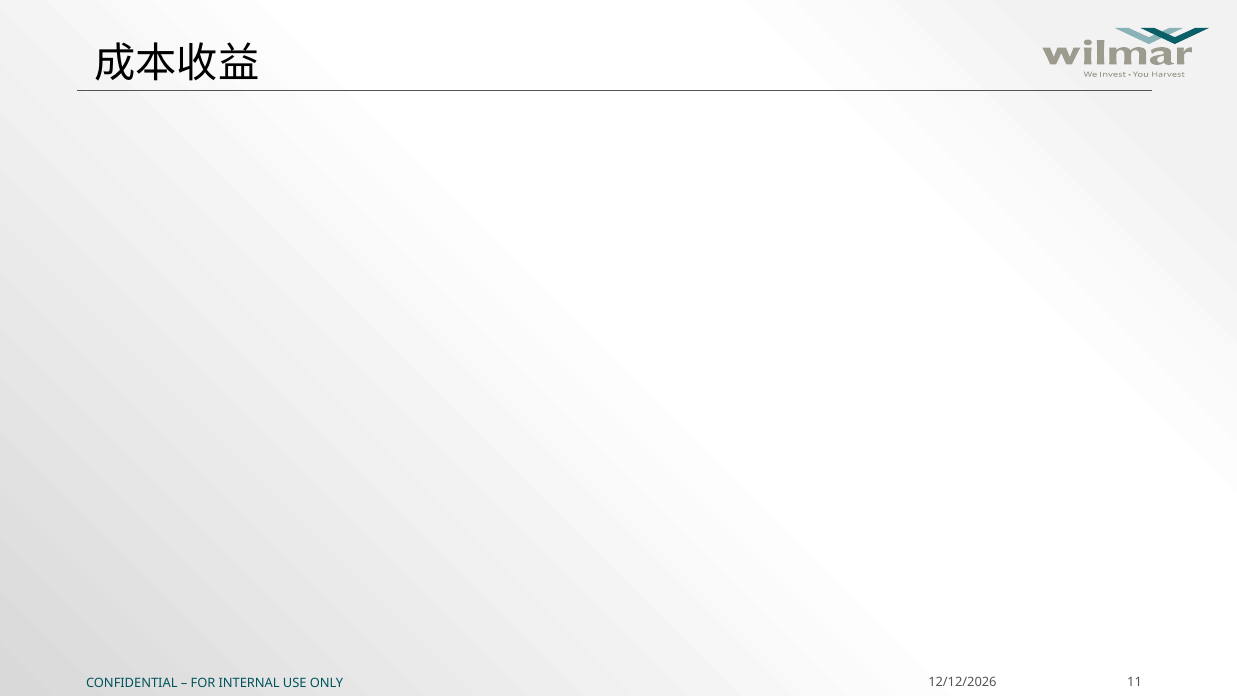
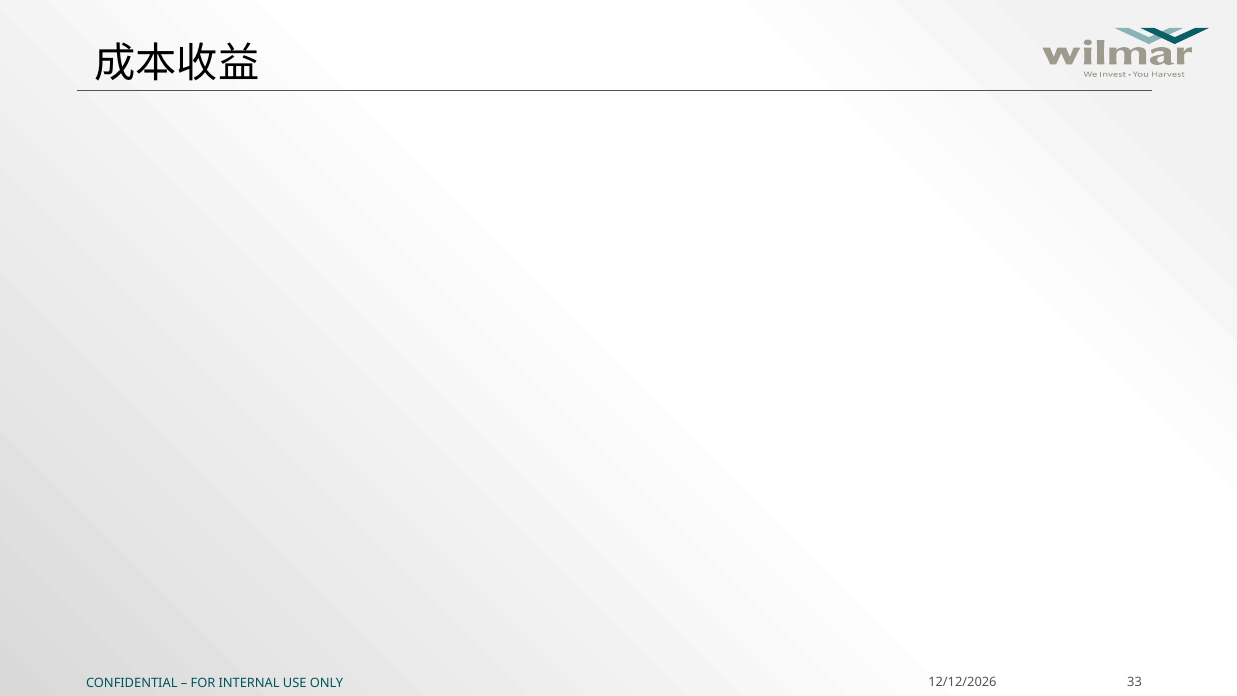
11: 11 -> 33 (1135, 682)
